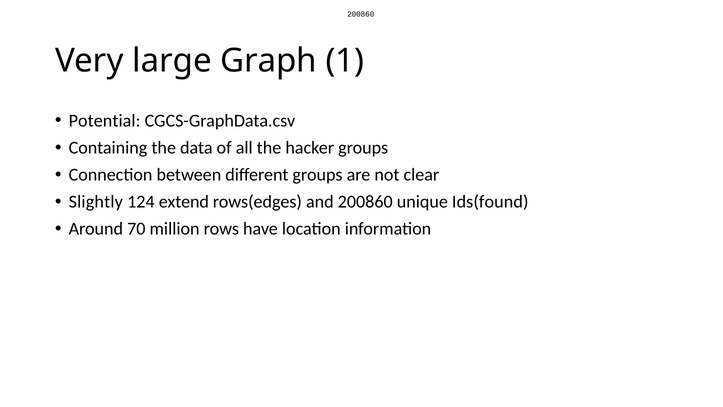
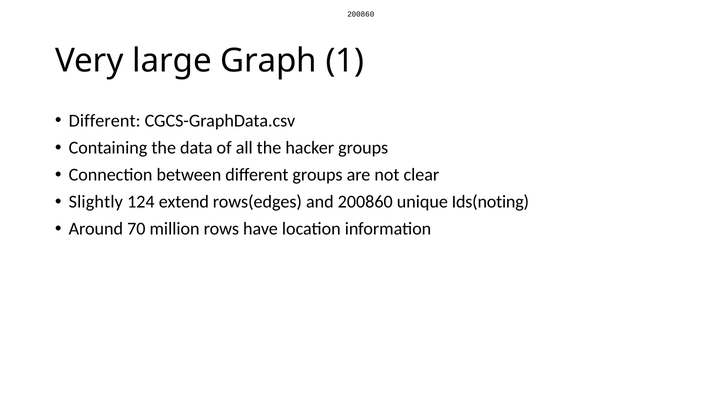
Potential: Potential -> Different (105, 121)
Ids(found: Ids(found -> Ids(noting (490, 202)
